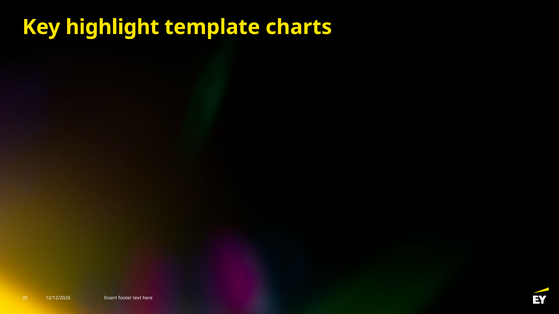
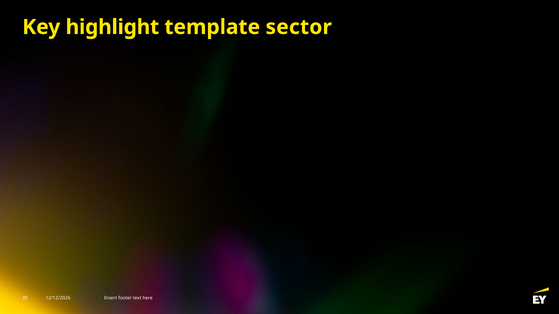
charts: charts -> sector (299, 27)
